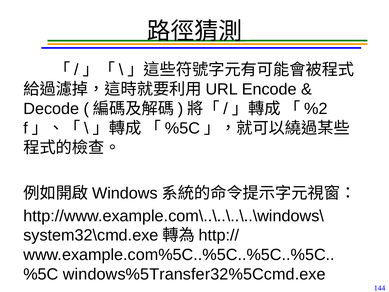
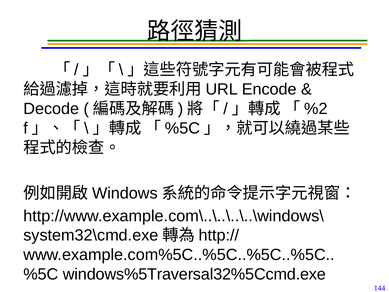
windows%5Transfer32%5Ccmd.exe: windows%5Transfer32%5Ccmd.exe -> windows%5Traversal32%5Ccmd.exe (194, 274)
